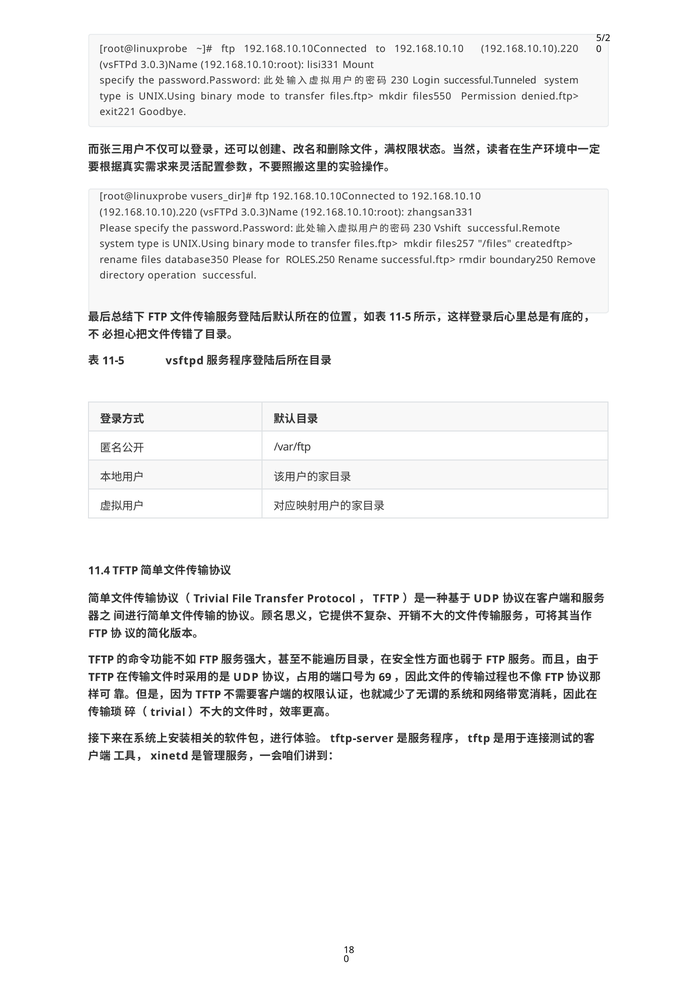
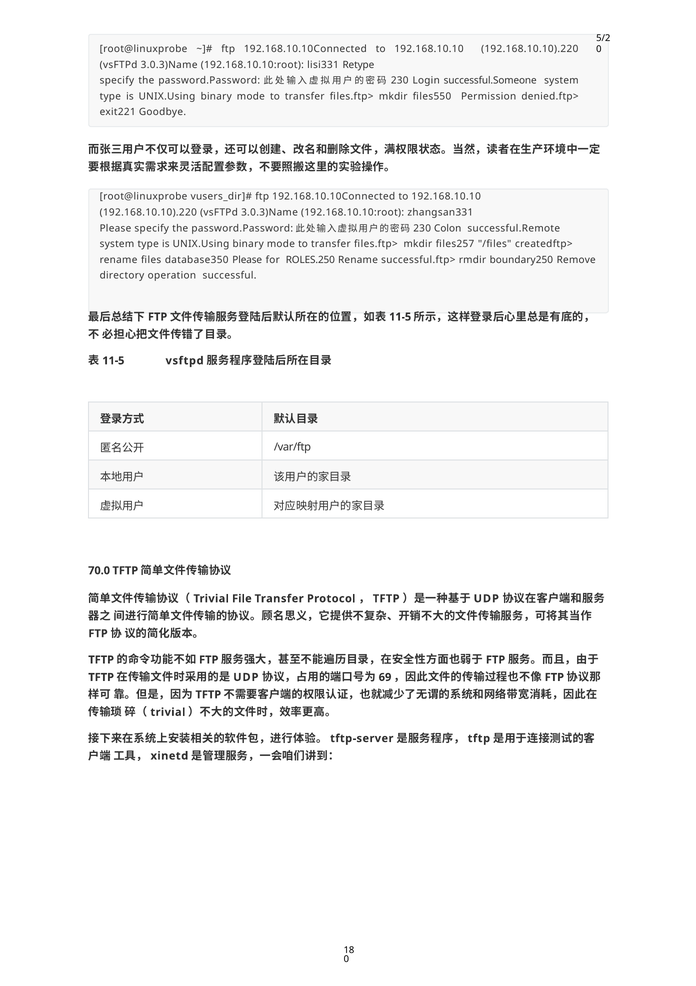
Mount: Mount -> Retype (358, 65)
successful.Tunneled: successful.Tunneled -> successful.Someone (490, 81)
Vshift: Vshift -> Colon (448, 228)
11.4: 11.4 -> 70.0 (99, 570)
